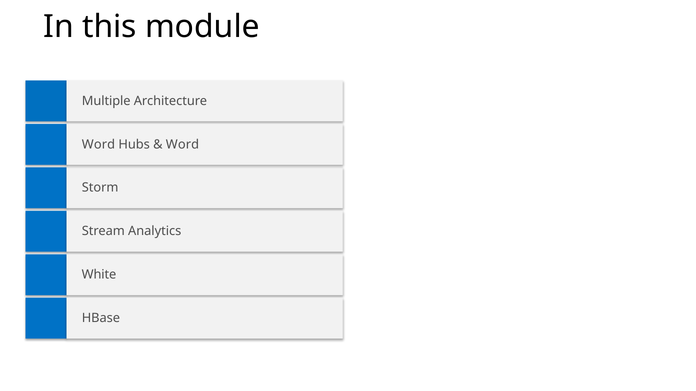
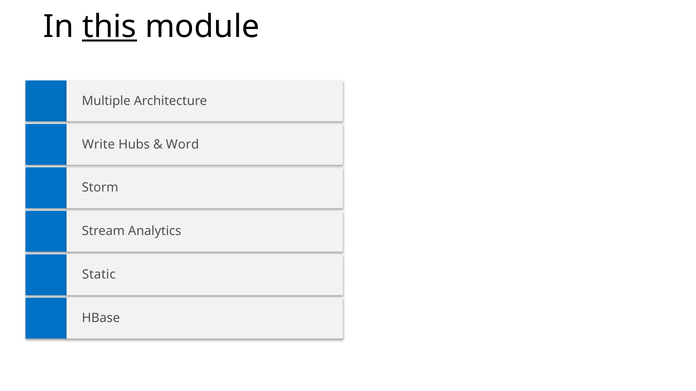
this underline: none -> present (109, 27)
Word: Word -> Write (98, 144)
White: White -> Static (99, 275)
